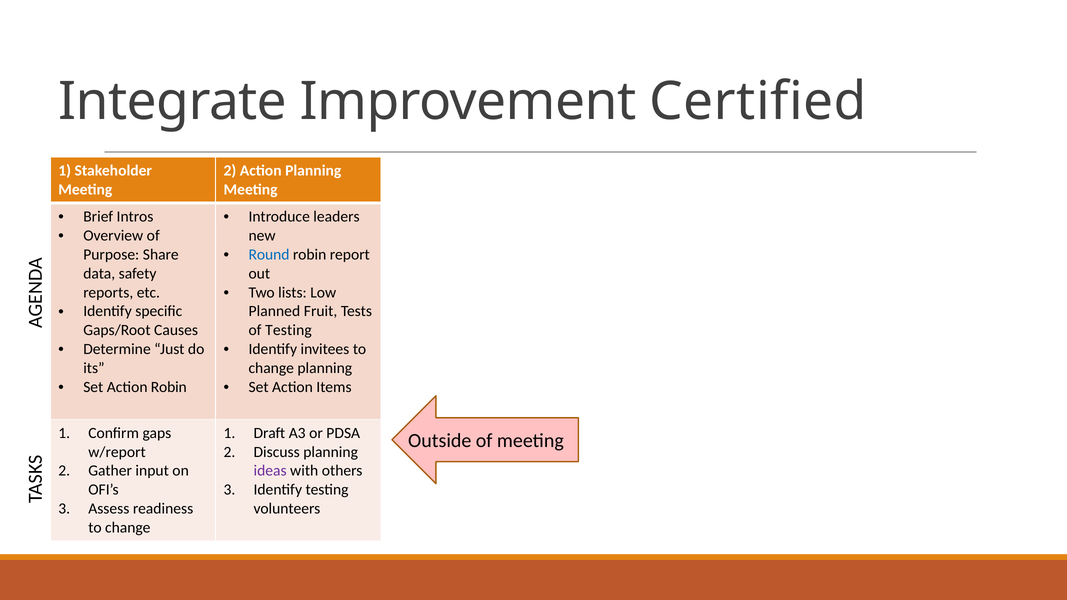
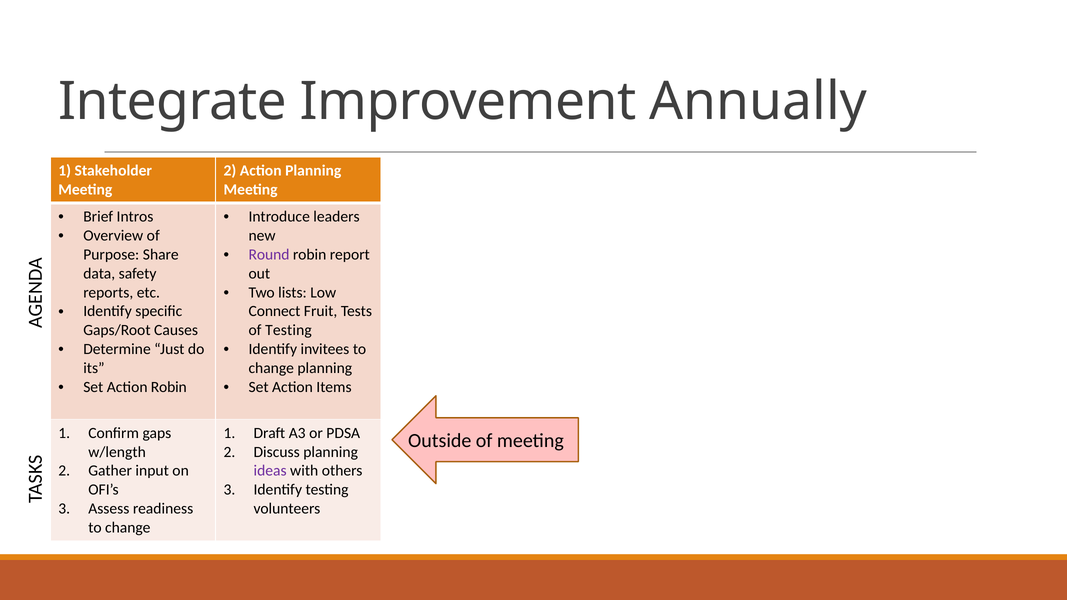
Certified: Certified -> Annually (758, 102)
Round colour: blue -> purple (269, 255)
Planned: Planned -> Connect (274, 311)
w/report: w/report -> w/length (117, 452)
